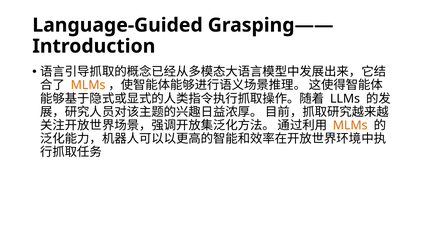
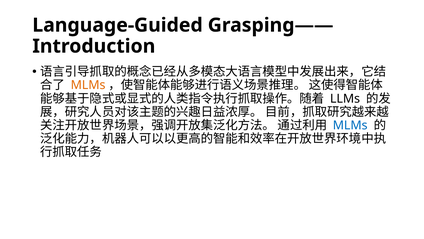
MLMs colour: orange -> blue (350, 125)
